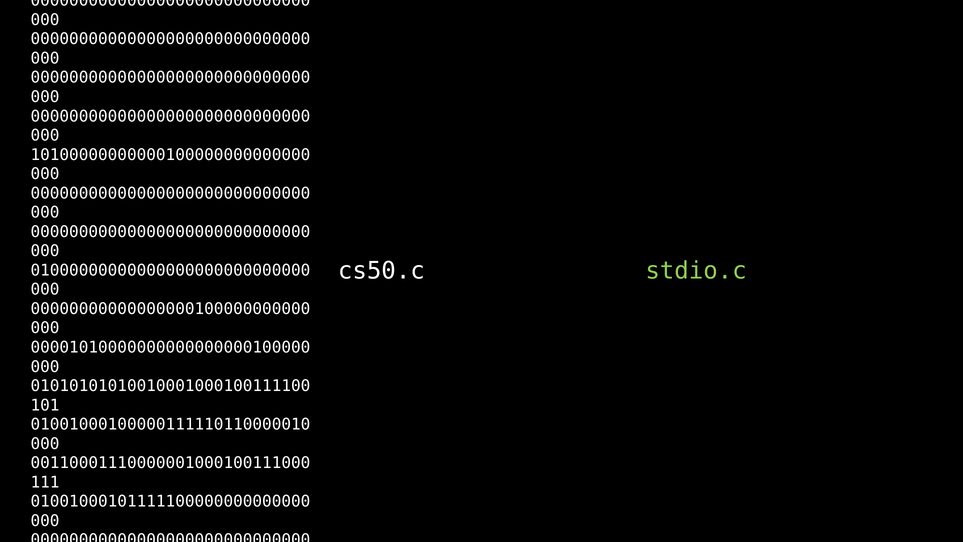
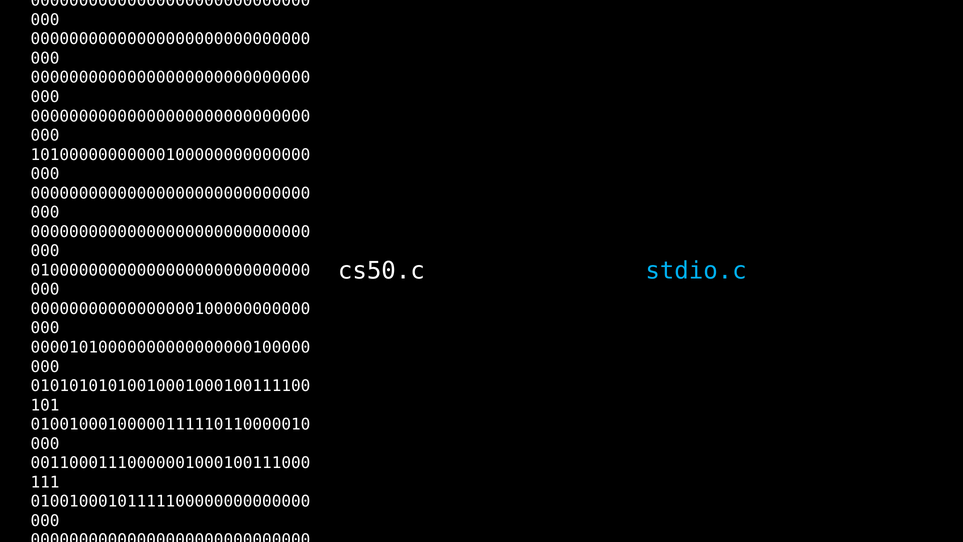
stdio.c colour: light green -> light blue (696, 271)
